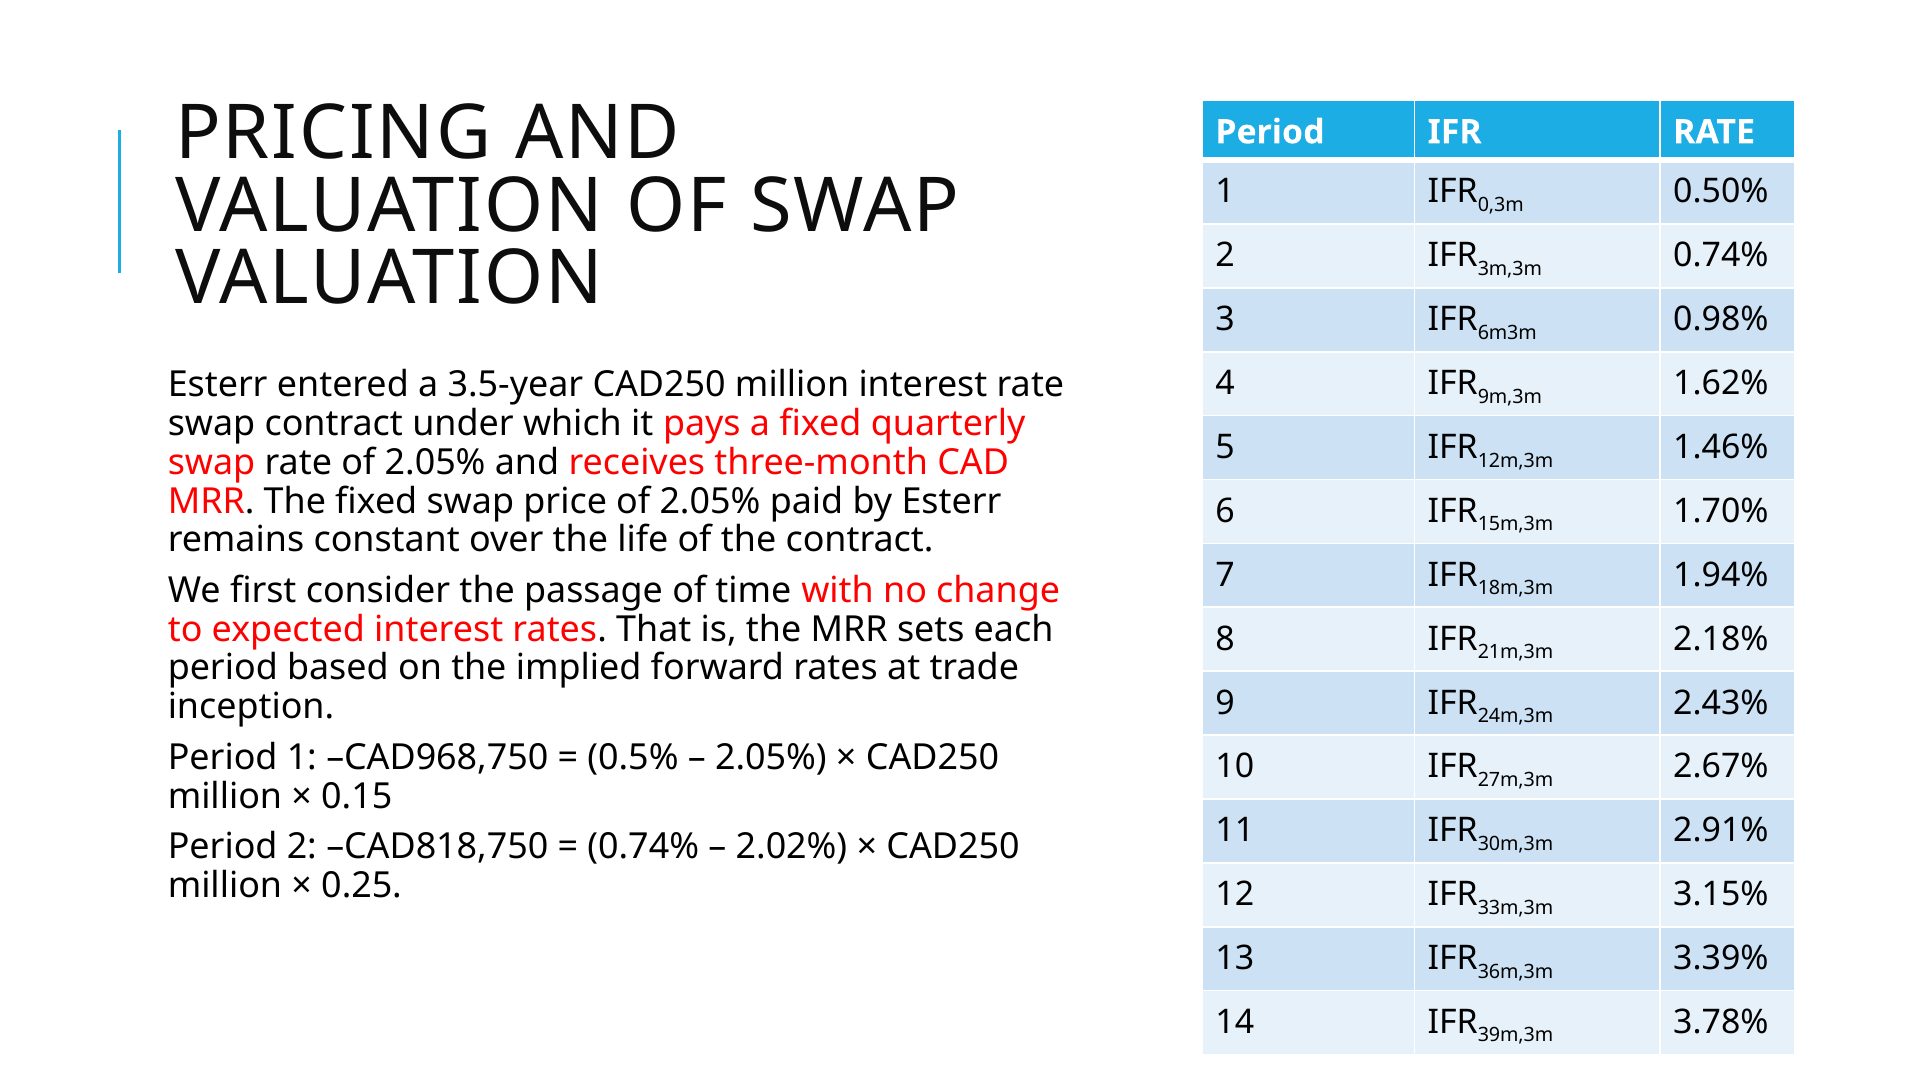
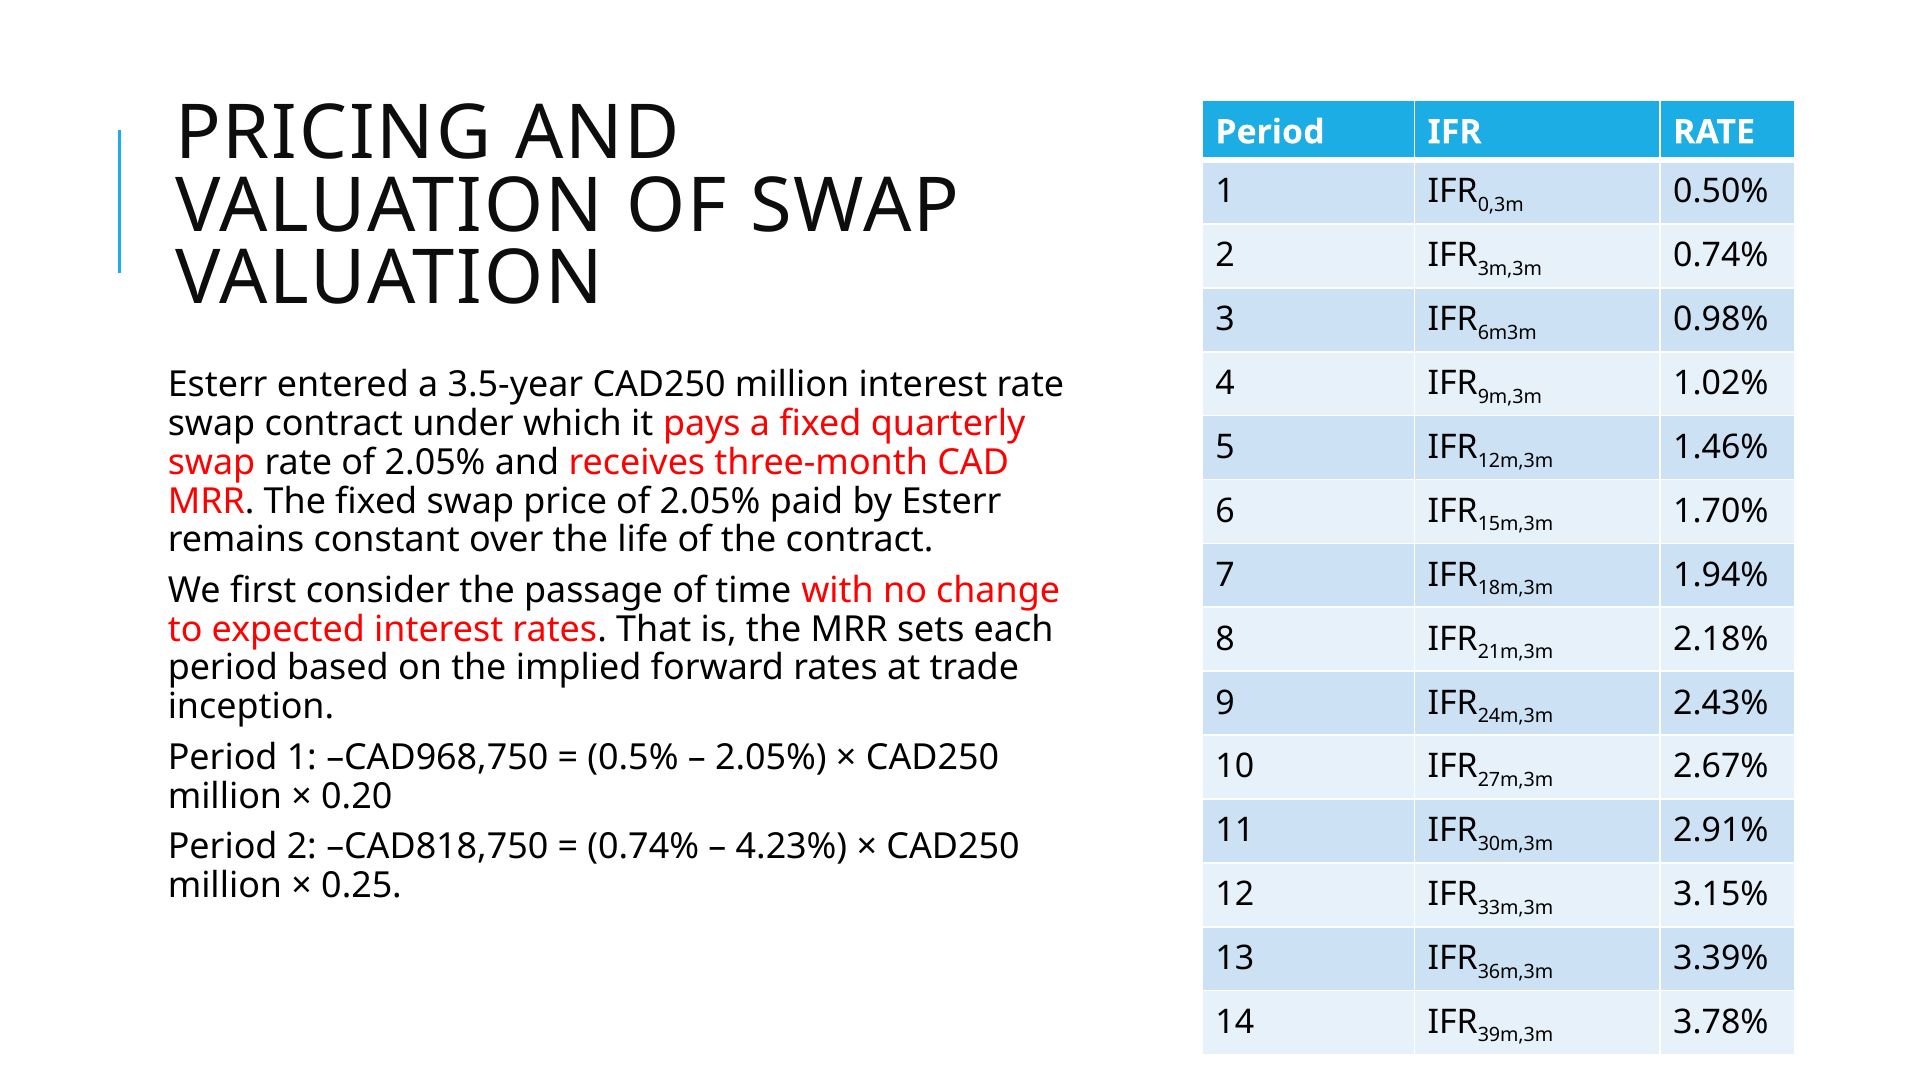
1.62%: 1.62% -> 1.02% (1721, 383)
0.15: 0.15 -> 0.20 (357, 796)
2.02%: 2.02% -> 4.23% (791, 847)
